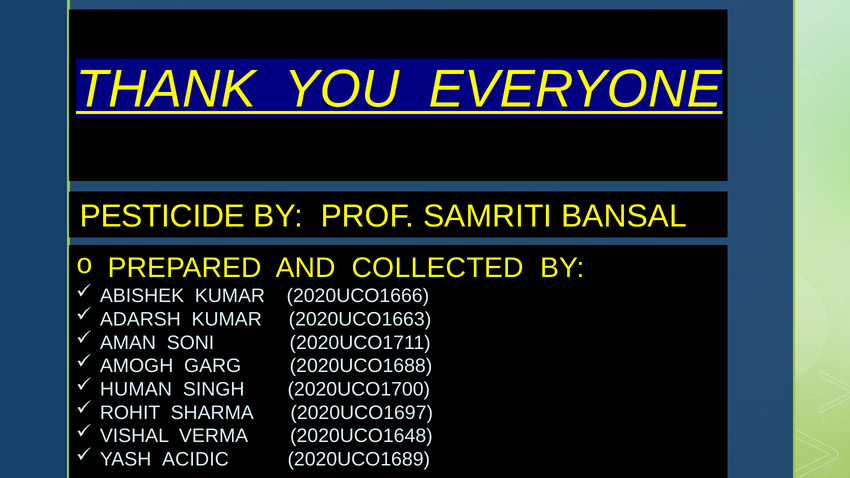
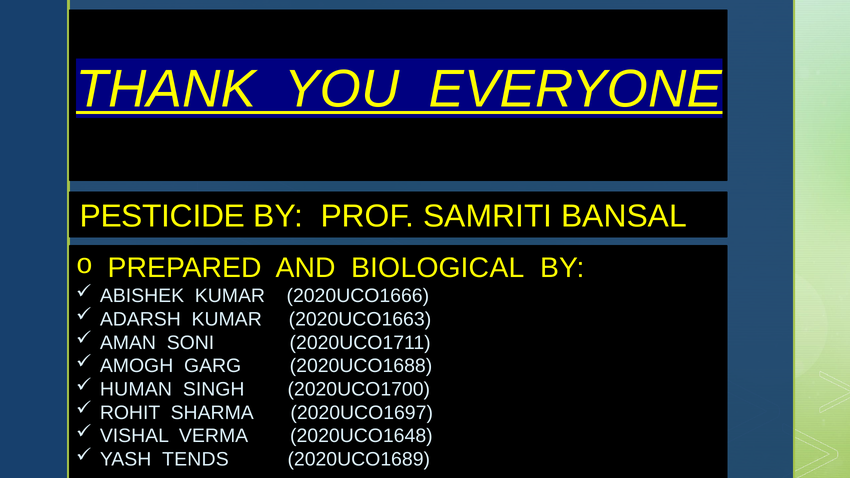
COLLECTED: COLLECTED -> BIOLOGICAL (438, 268)
ACIDIC: ACIDIC -> TENDS (195, 460)
